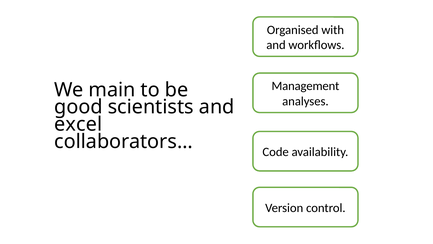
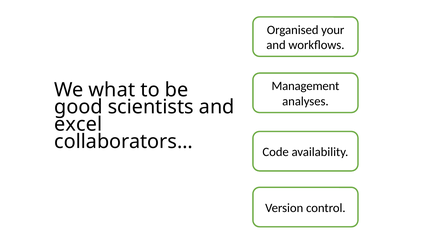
with: with -> your (333, 30)
main: main -> what (112, 90)
